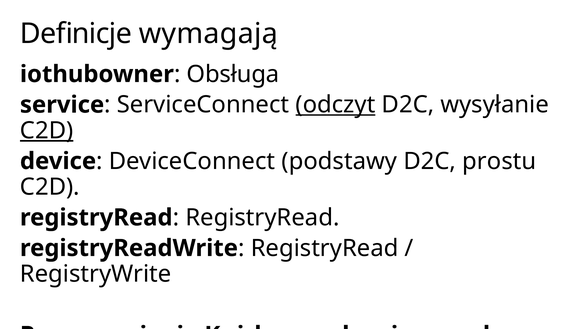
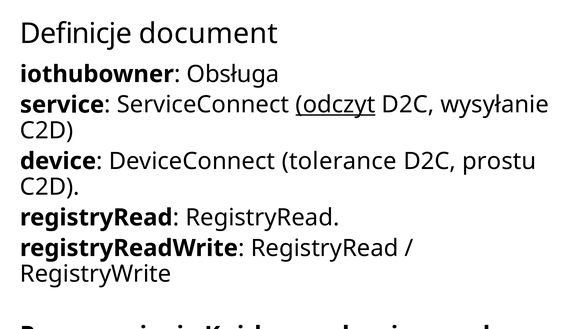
wymagają: wymagają -> document (208, 34)
C2D underline: present -> none (47, 131)
podstawy: podstawy -> tolerance (339, 161)
